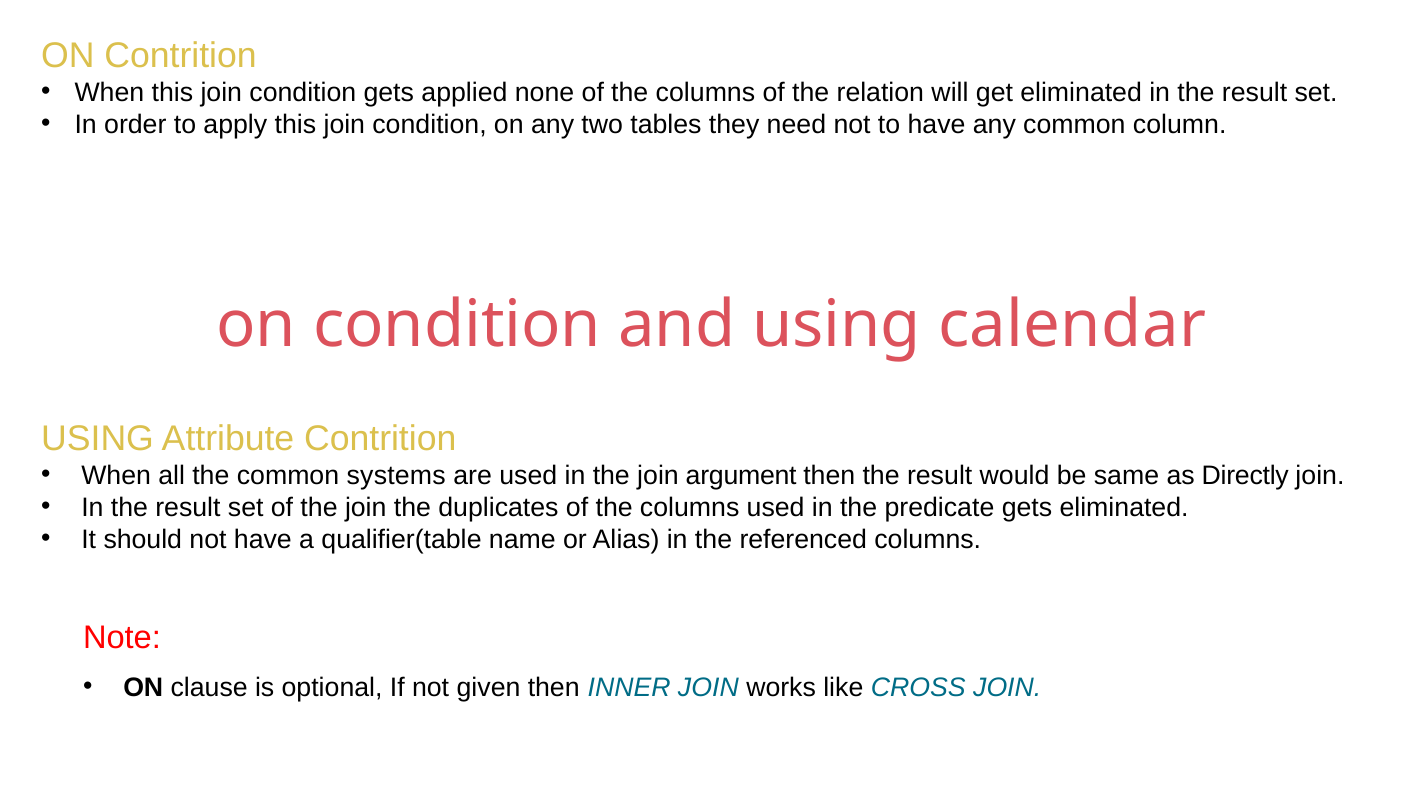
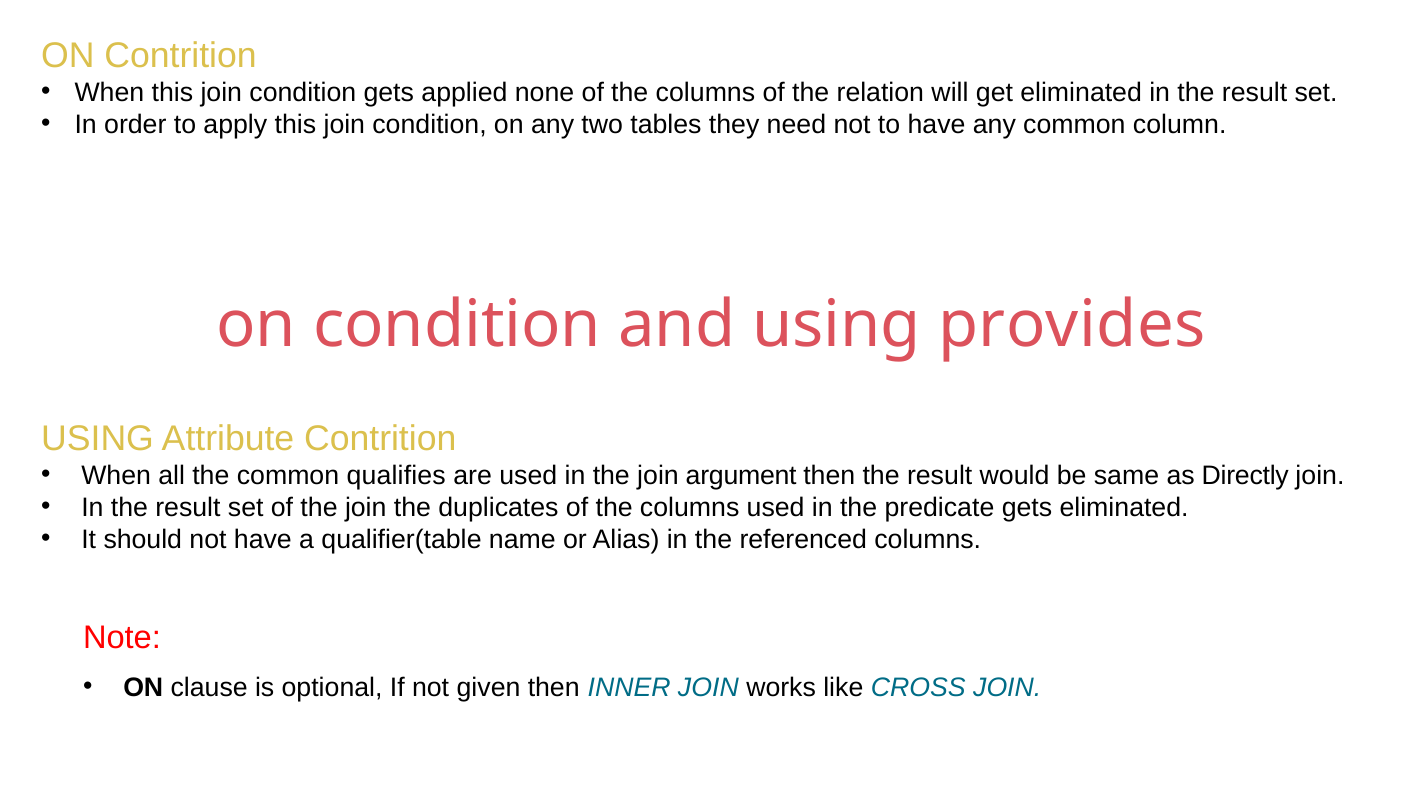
calendar: calendar -> provides (1072, 325)
systems: systems -> qualifies (396, 475)
